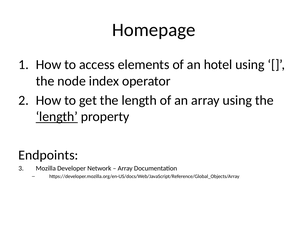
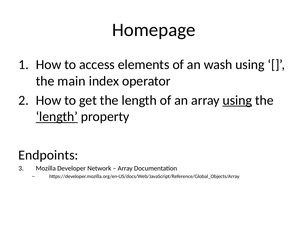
hotel: hotel -> wash (218, 65)
node: node -> main (72, 81)
using underline: none -> present (237, 100)
